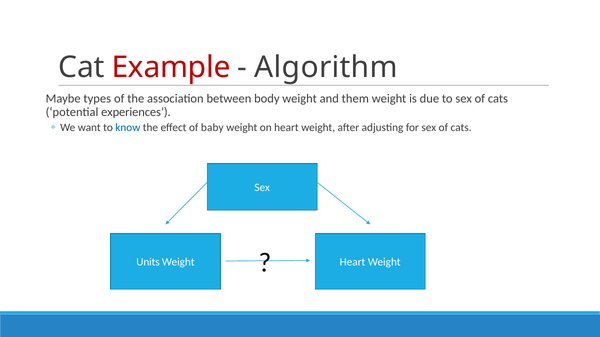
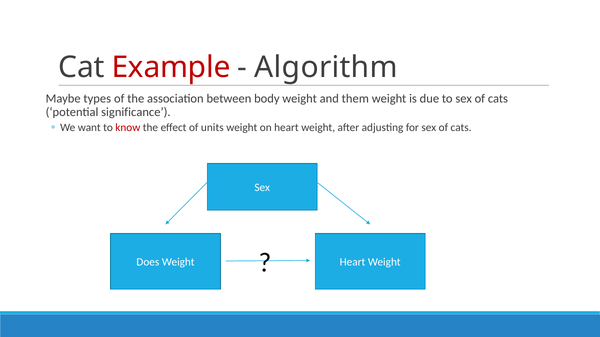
experiences: experiences -> significance (136, 112)
know colour: blue -> red (128, 128)
baby: baby -> units (212, 128)
Units: Units -> Does (148, 262)
